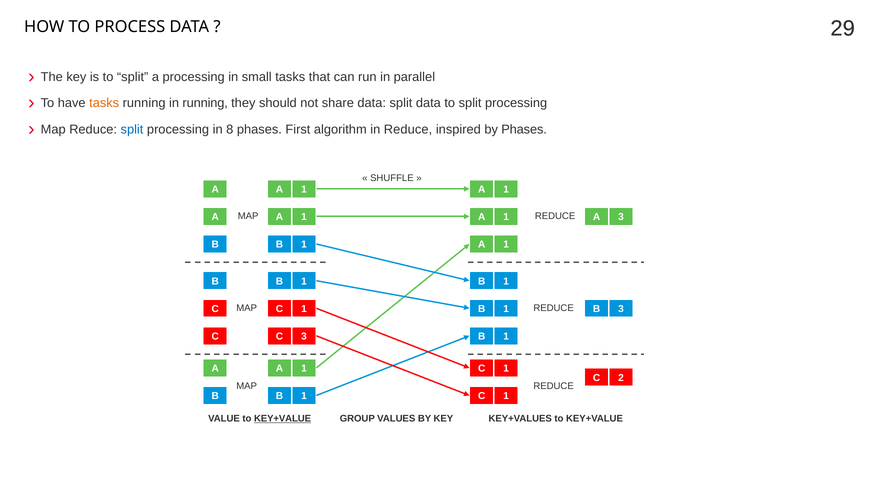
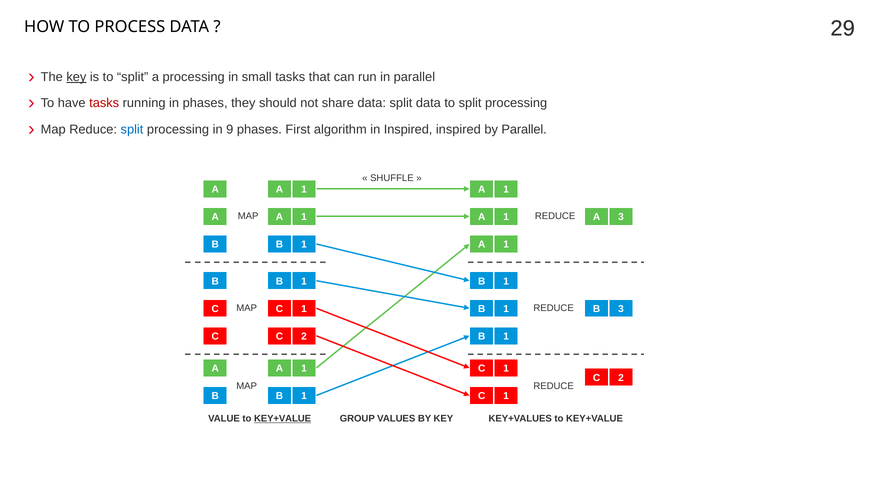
key underline: none -> present (76, 77)
tasks colour: orange -> red (104, 103)
in running: running -> phases (205, 103)
8: 8 -> 9 (230, 130)
in Reduce: Reduce -> Inspired (408, 130)
by Phases: Phases -> Parallel (524, 130)
3: 3 -> 2 (304, 337)
